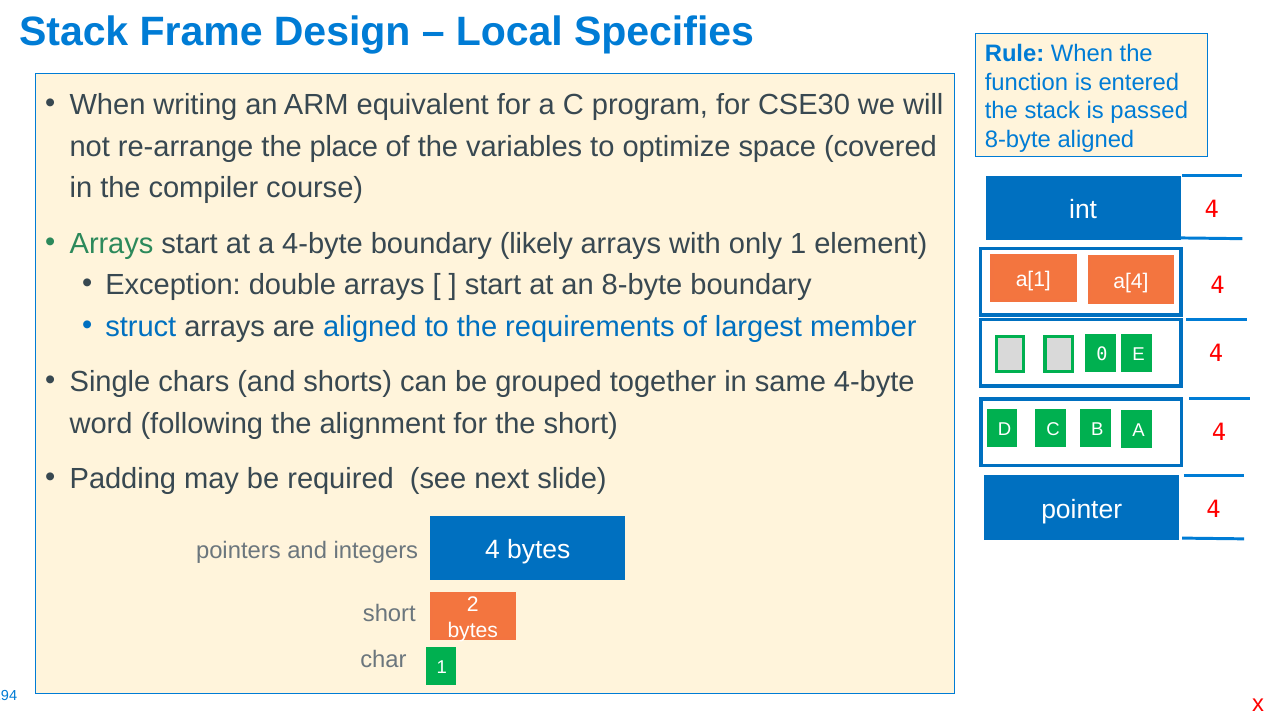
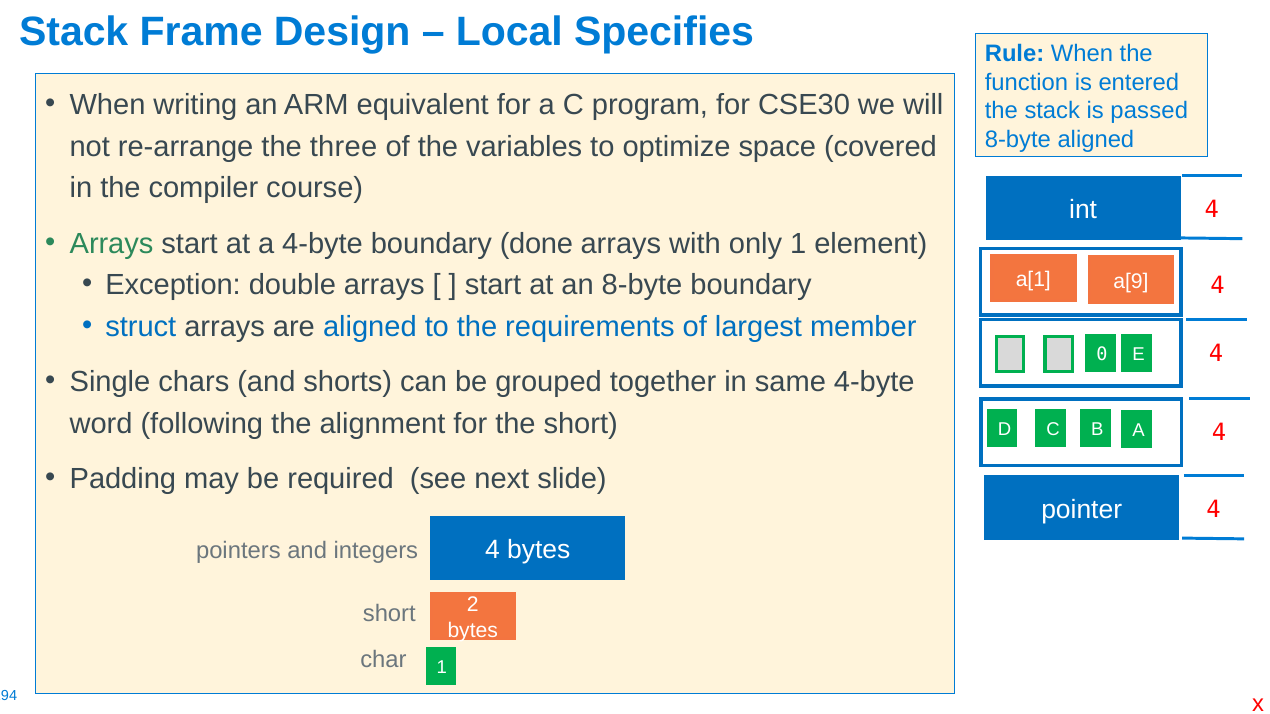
place: place -> three (344, 147)
likely: likely -> done (536, 244)
a[4: a[4 -> a[9 (1131, 281)
